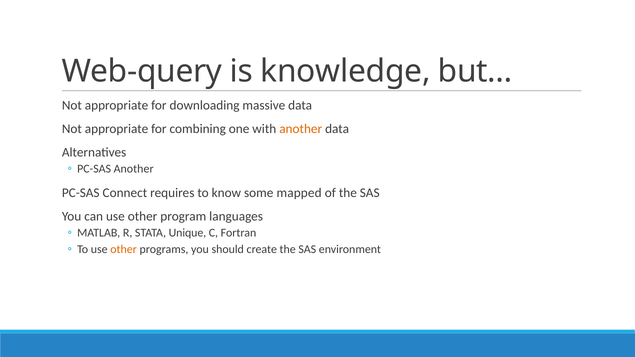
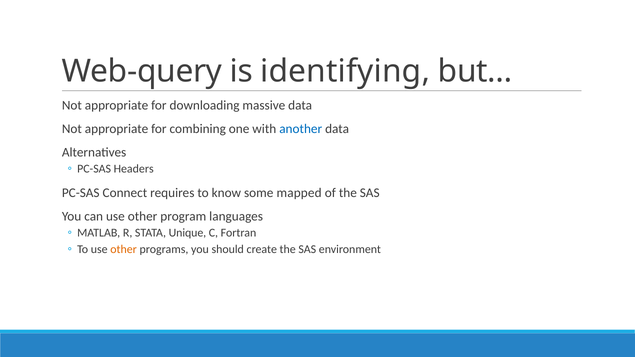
knowledge: knowledge -> identifying (345, 71)
another colour: orange -> blue (301, 129)
PC-SAS Another: Another -> Headers (134, 169)
